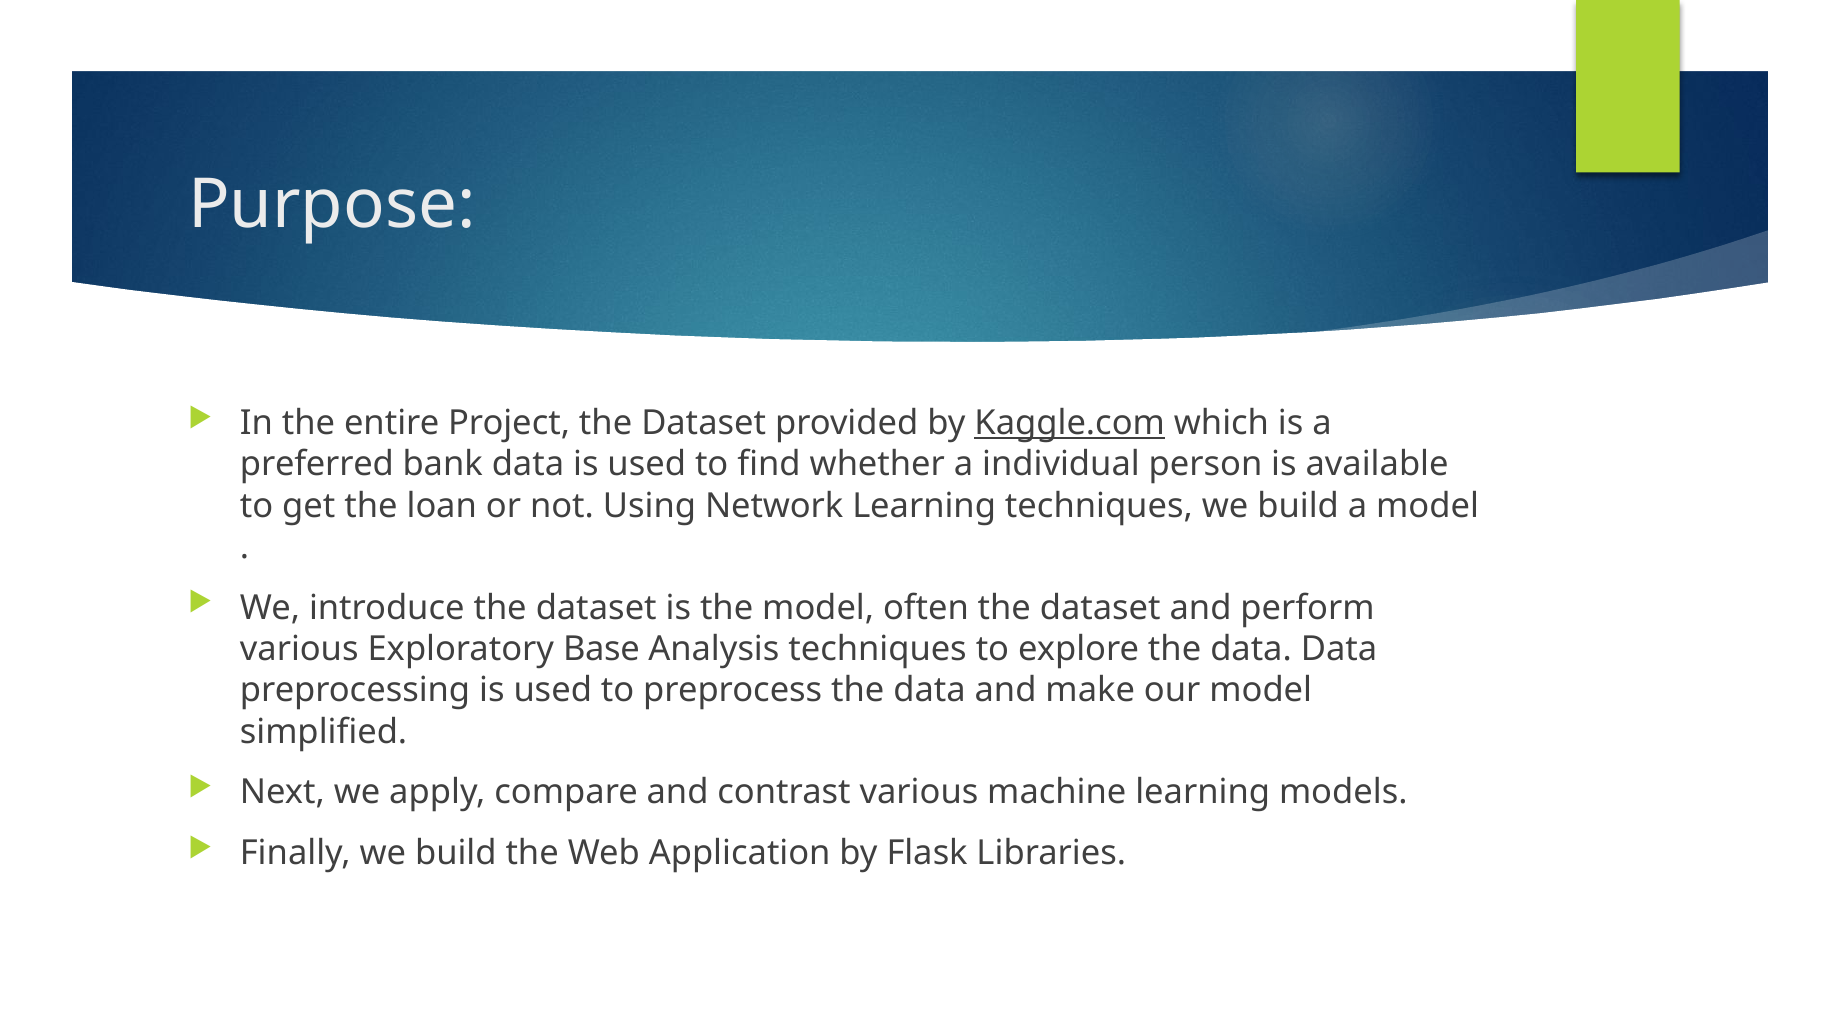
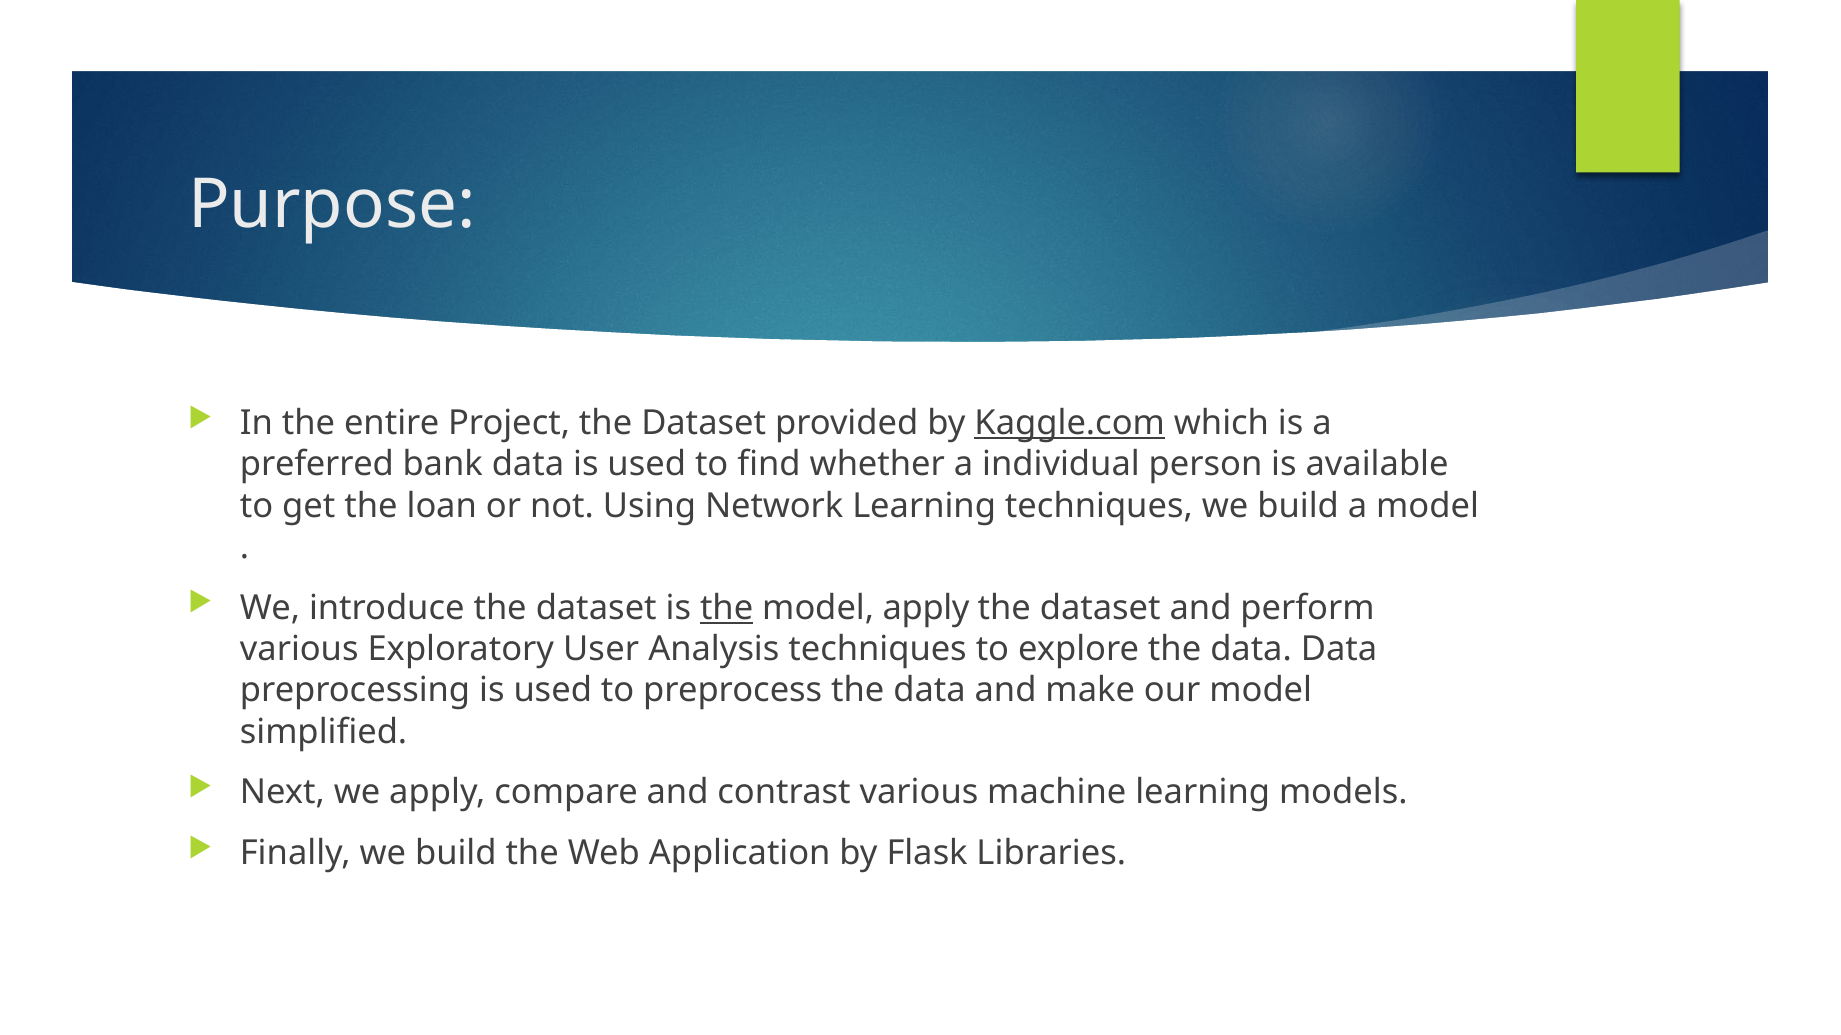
the underline: none -> present (727, 608)
model often: often -> apply (926, 608)
Base: Base -> User (601, 649)
